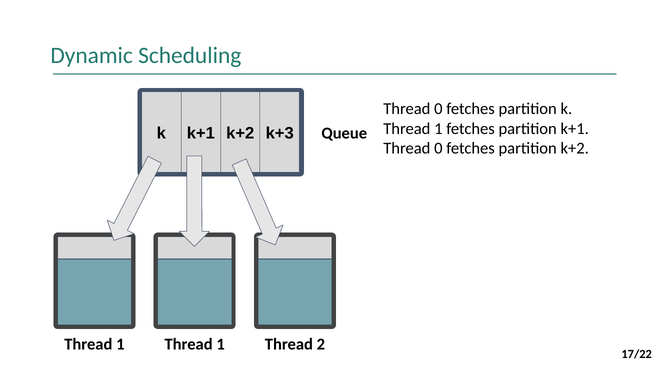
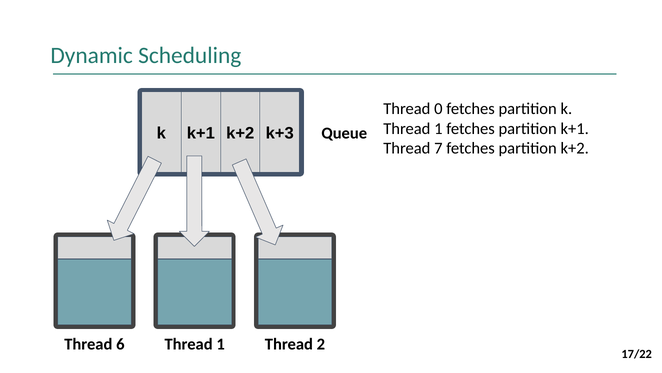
0: 0 -> 7 (438, 148)
1: 1 -> 6 (120, 344)
